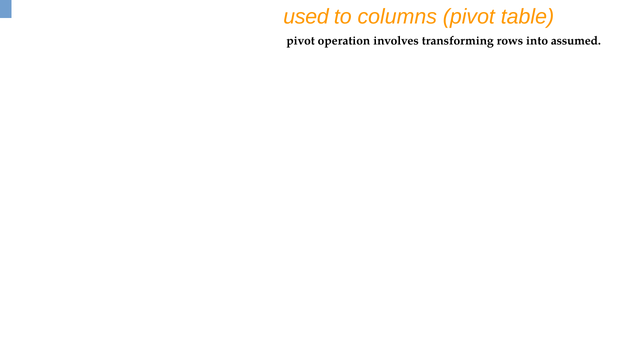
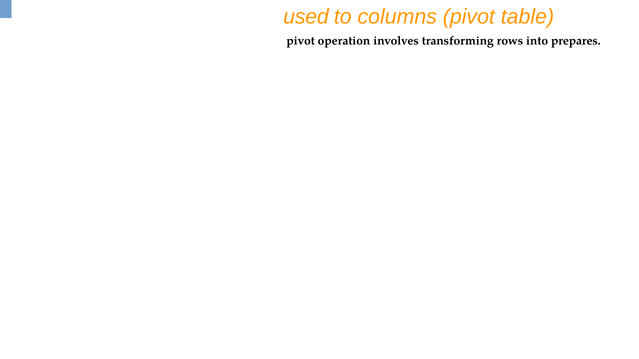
assumed: assumed -> prepares (576, 41)
